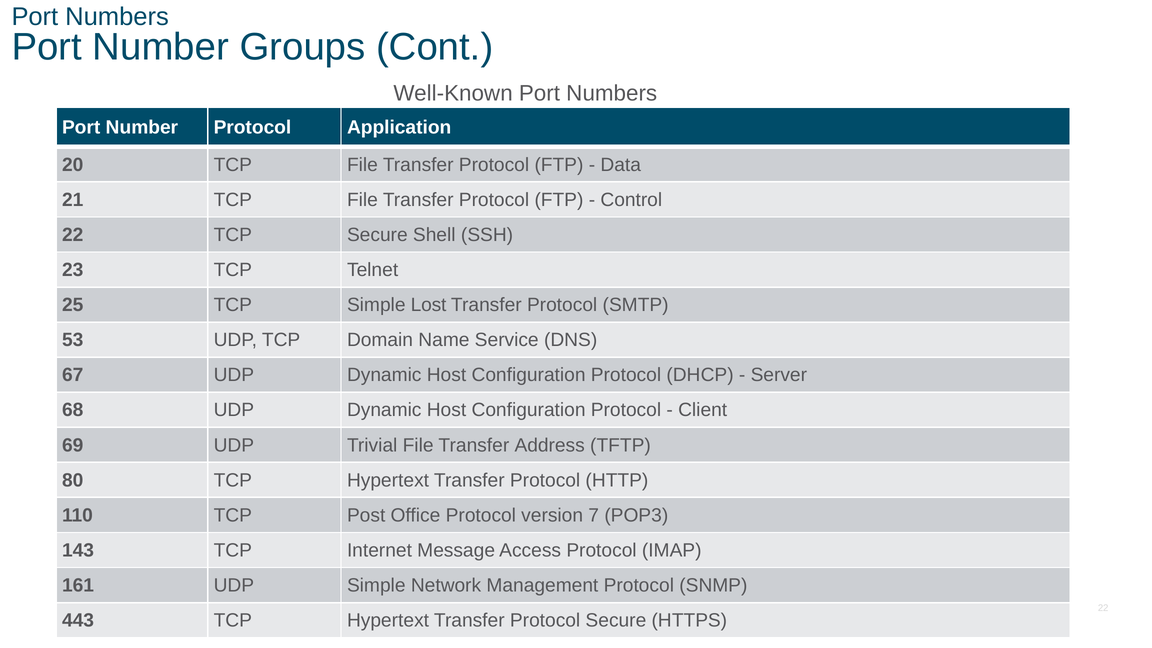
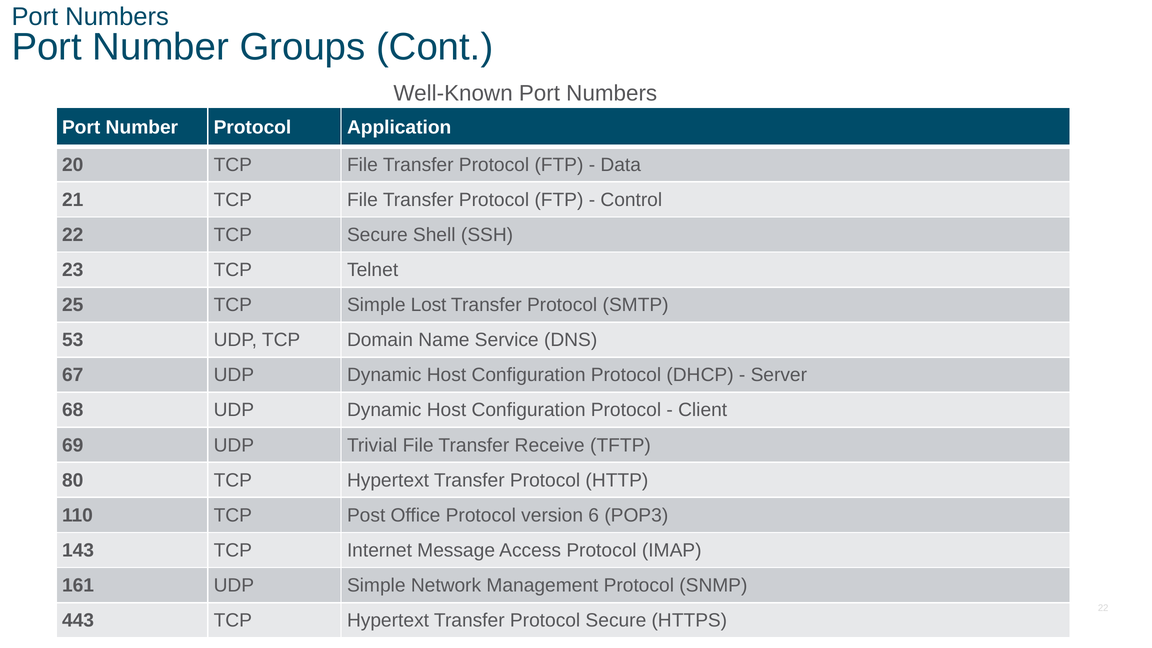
Address: Address -> Receive (550, 445)
7: 7 -> 6 (594, 515)
